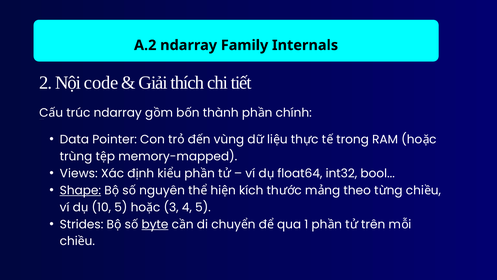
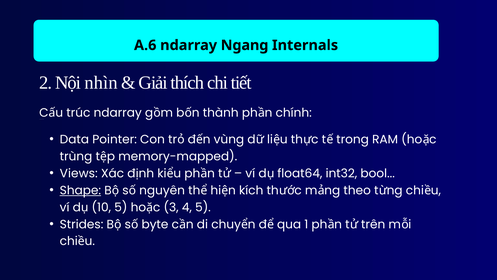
A.2: A.2 -> A.6 (145, 45)
Family: Family -> Ngang (245, 45)
code: code -> nhìn (101, 83)
byte underline: present -> none (155, 224)
